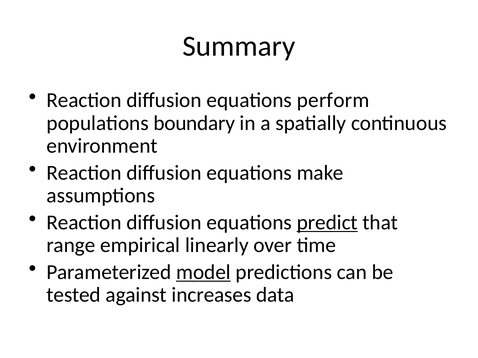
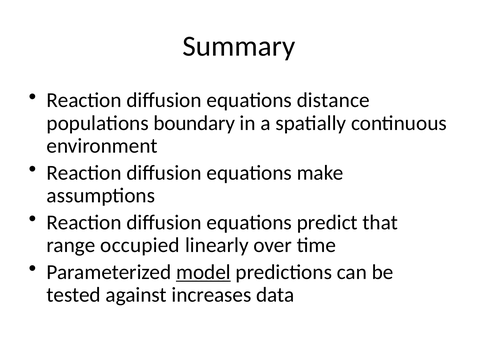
perform: perform -> distance (333, 100)
predict underline: present -> none (327, 223)
empirical: empirical -> occupied (140, 246)
